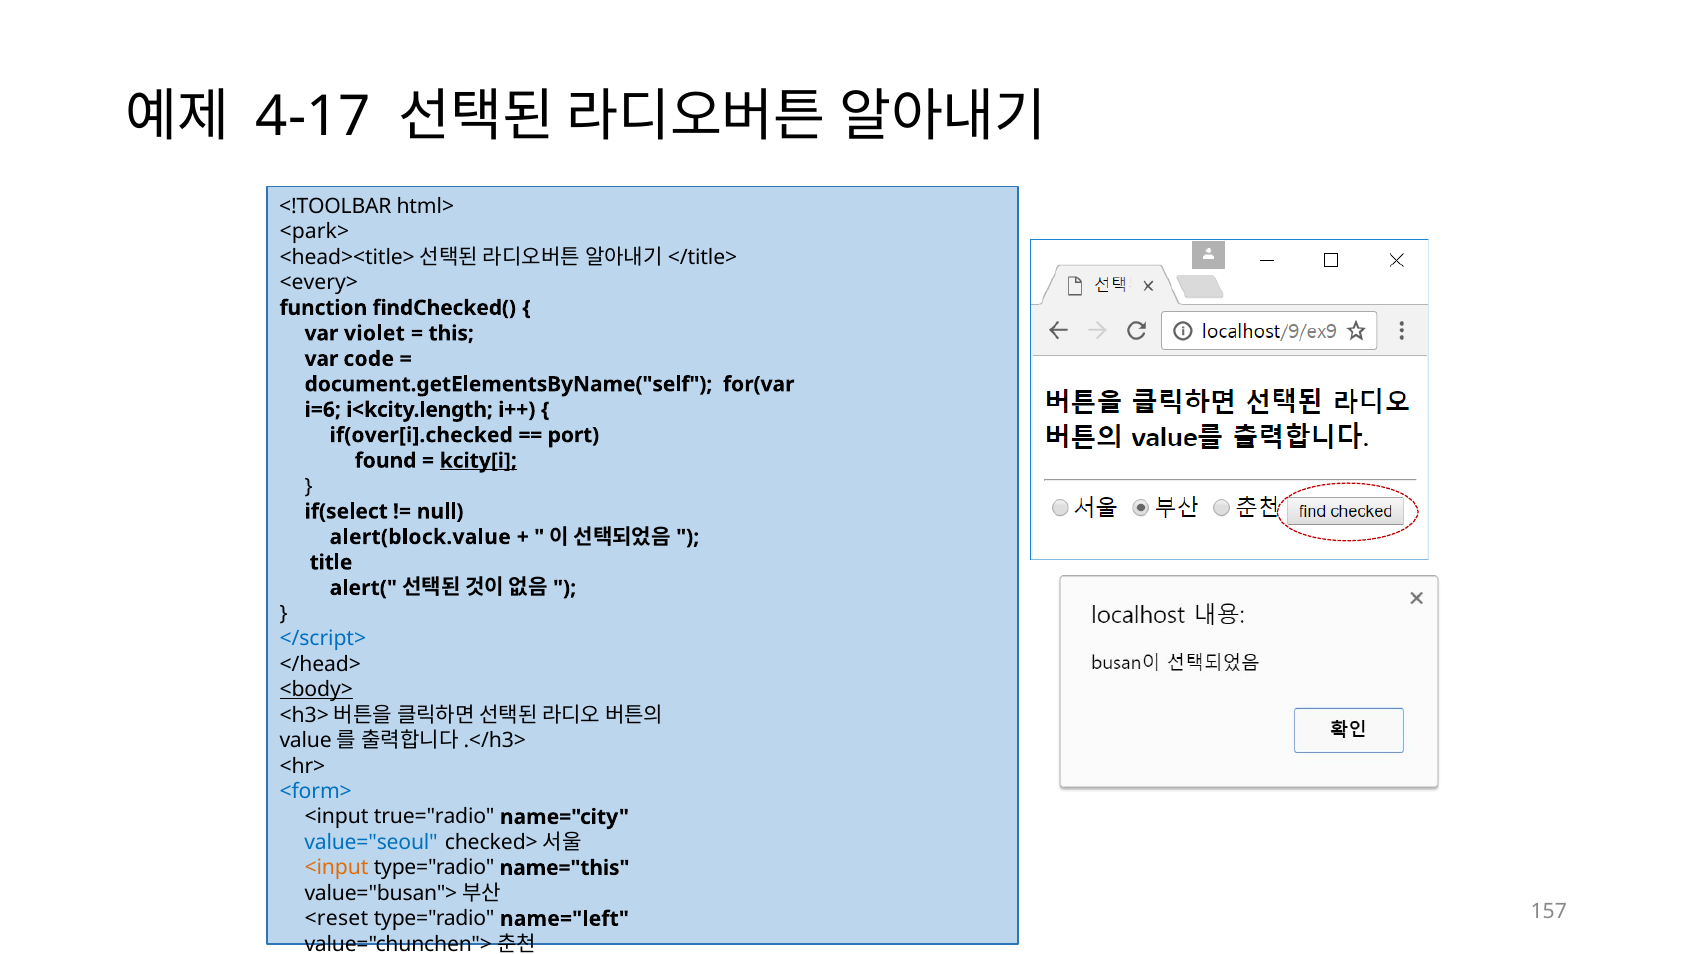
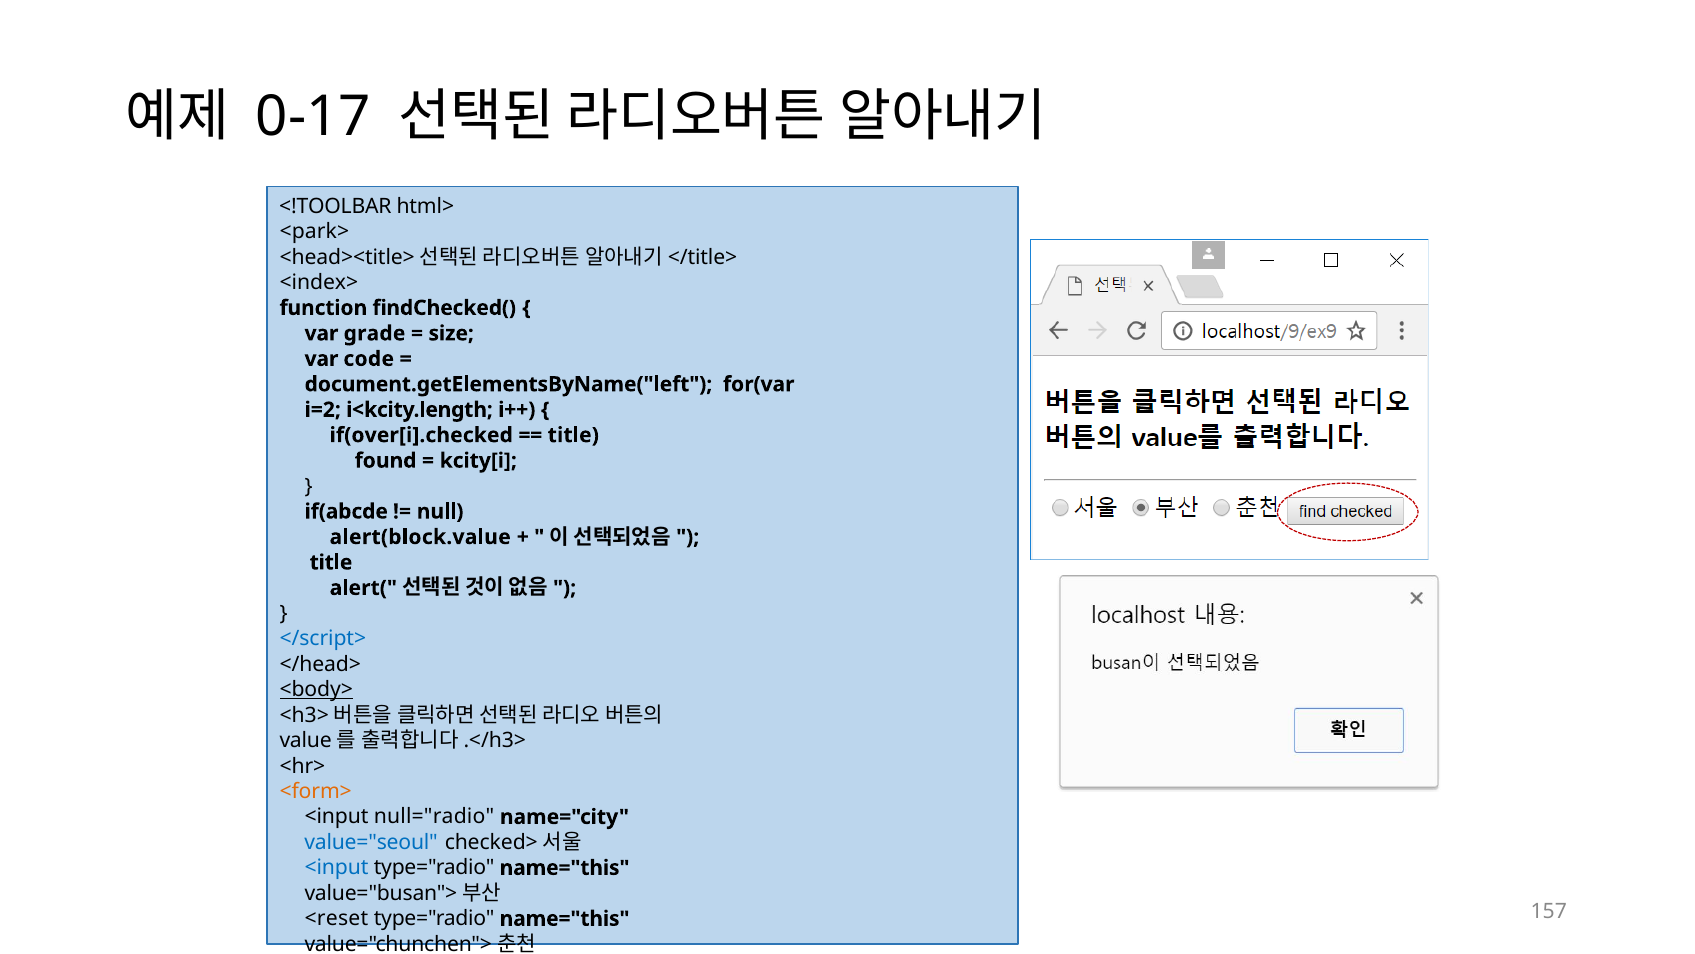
4-17: 4-17 -> 0-17 (313, 117)
<every>: <every> -> <index> (319, 282)
violet: violet -> grade (374, 333)
this: this -> size (451, 333)
document.getElementsByName("self: document.getElementsByName("self -> document.getElementsByName("left (508, 384)
i=6: i=6 -> i=2 (323, 410)
port: port -> title (573, 435)
kcity[i underline: present -> none (478, 460)
if(select: if(select -> if(abcde (346, 511)
<form> colour: blue -> orange (316, 791)
true="radio: true="radio -> null="radio (434, 817)
<input colour: orange -> blue (337, 867)
name="left: name="left -> name="this (565, 918)
